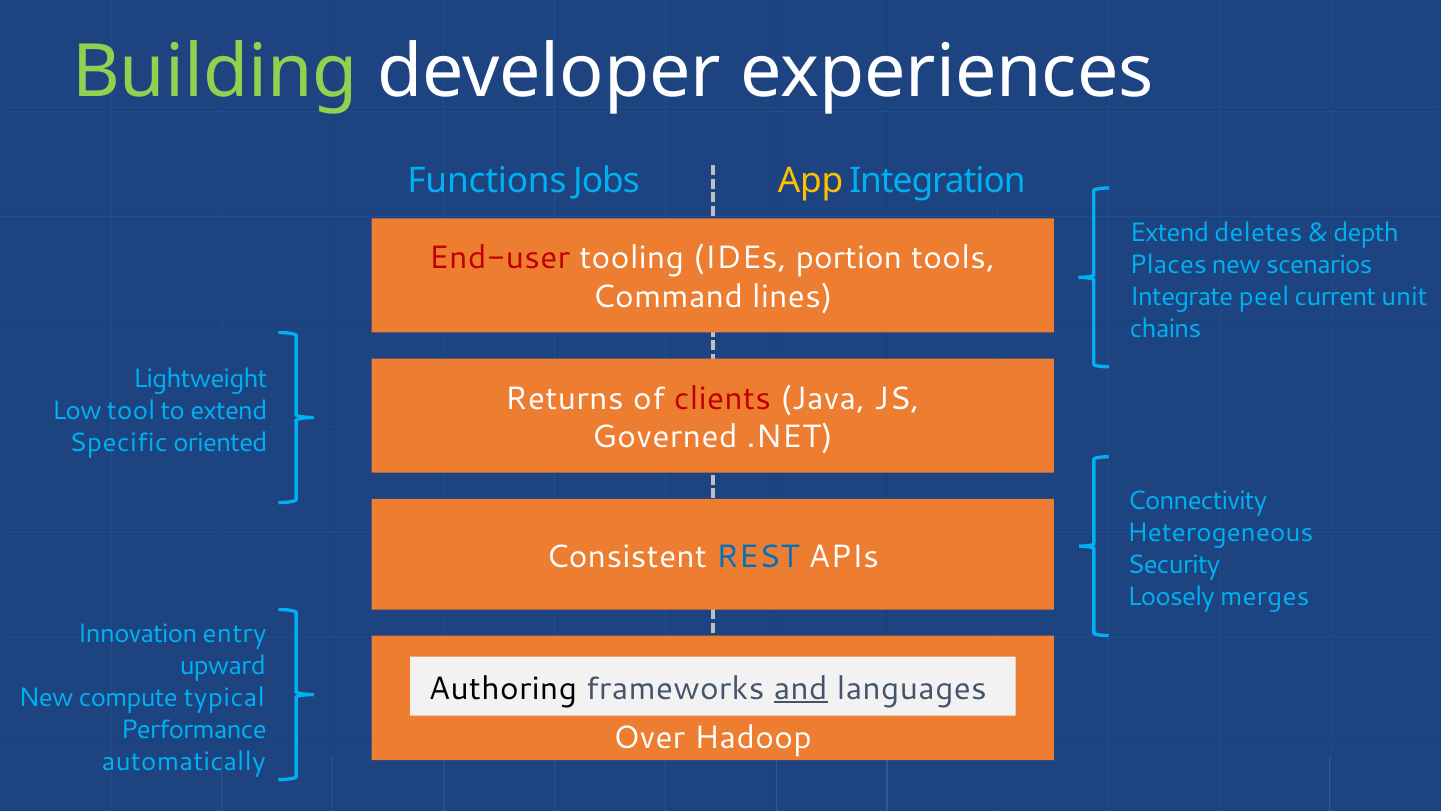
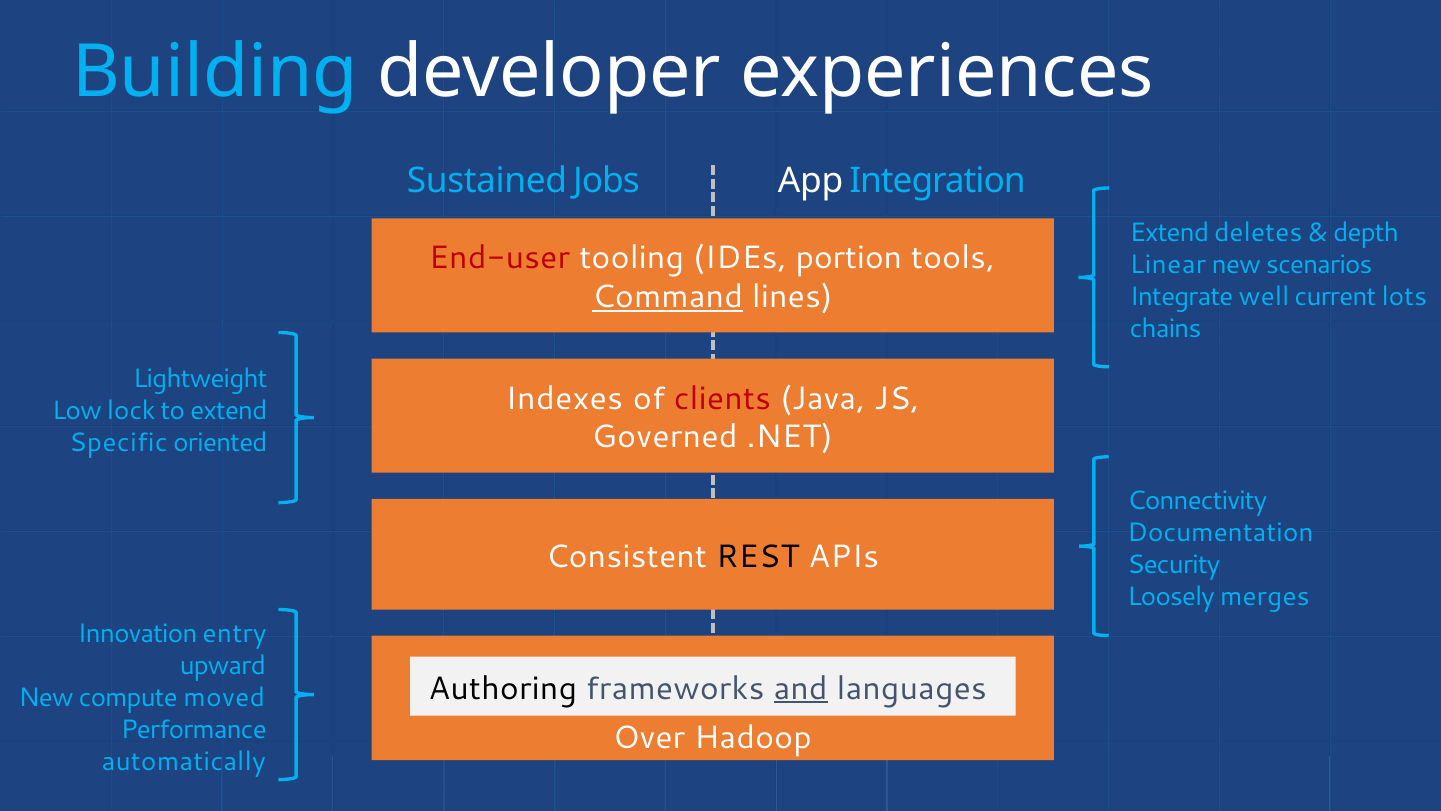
Building colour: light green -> light blue (215, 72)
Functions: Functions -> Sustained (487, 181)
App colour: yellow -> white (811, 181)
Places: Places -> Linear (1168, 265)
Command underline: none -> present (668, 297)
peel: peel -> well (1264, 296)
unit: unit -> lots (1404, 296)
Returns: Returns -> Indexes (564, 398)
tool: tool -> lock (131, 411)
Heterogeneous: Heterogeneous -> Documentation (1220, 533)
REST colour: blue -> black (758, 556)
typical: typical -> moved (224, 697)
